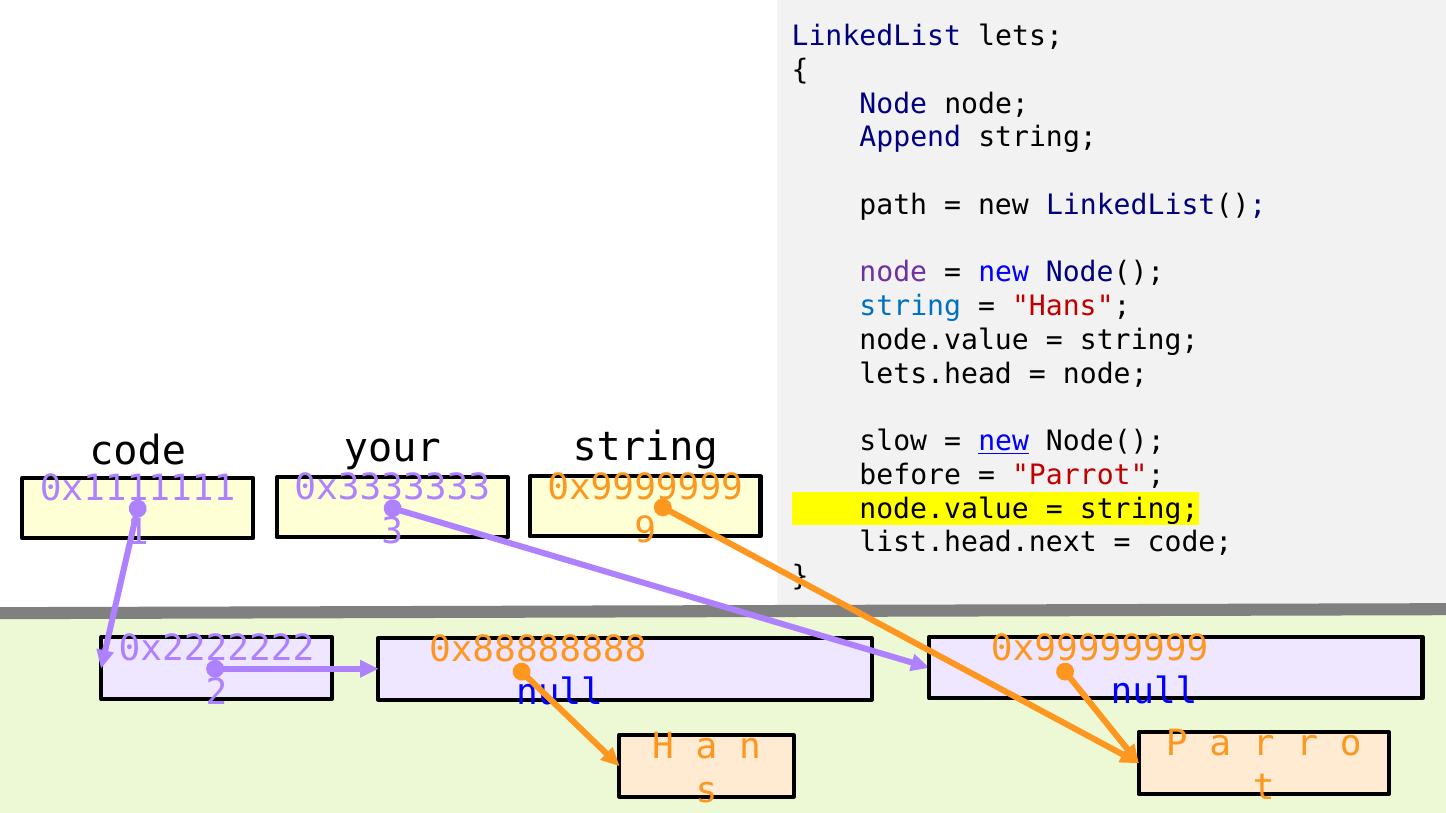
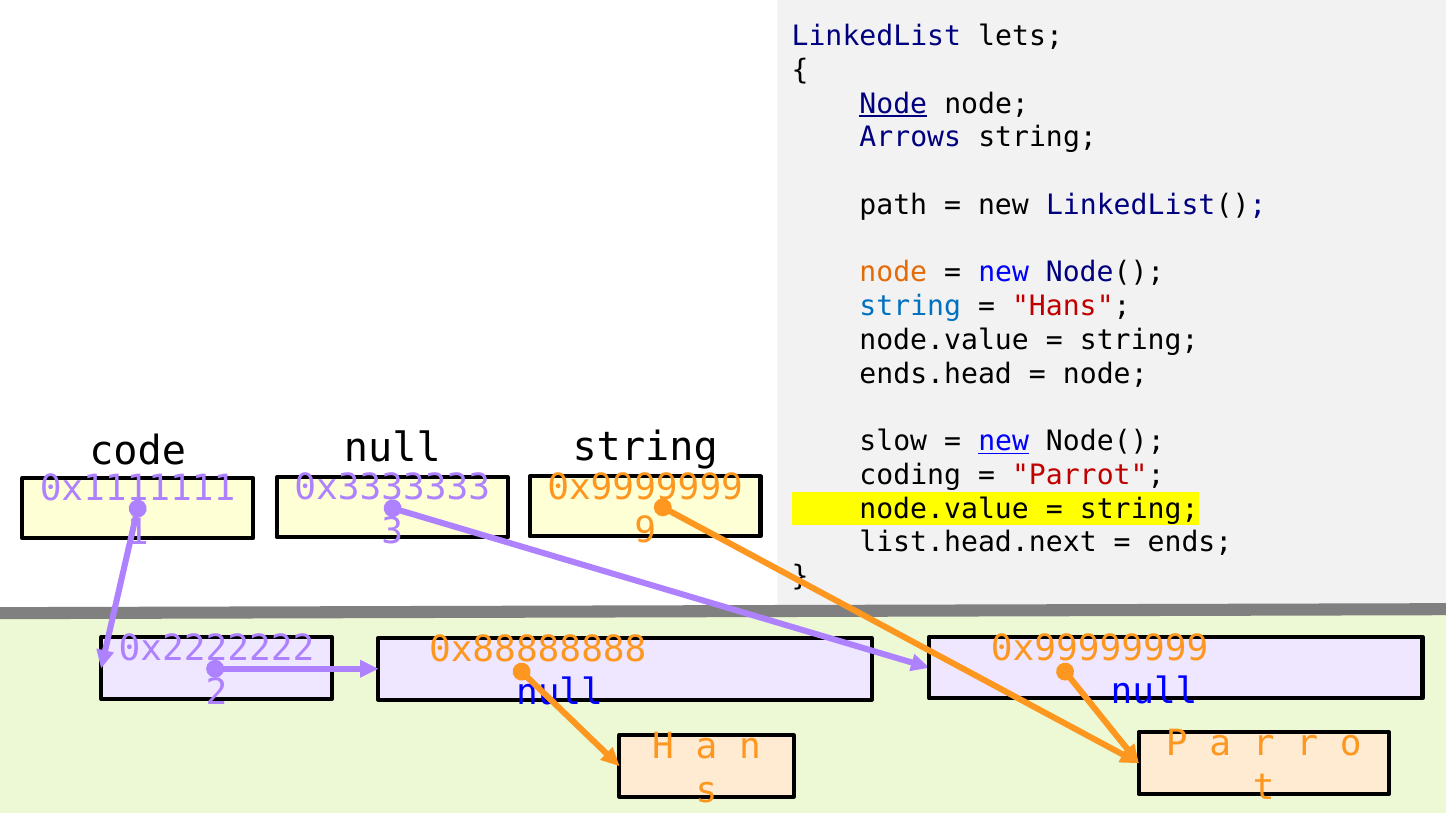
Node underline: none -> present (893, 104)
Append: Append -> Arrows (910, 138)
node colour: purple -> orange (893, 273)
lets.head: lets.head -> ends.head (936, 374)
your: your -> null (392, 448)
before: before -> coding (910, 475)
code: code -> ends (1190, 543)
